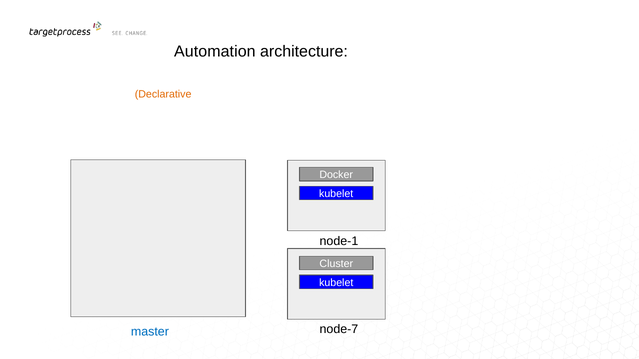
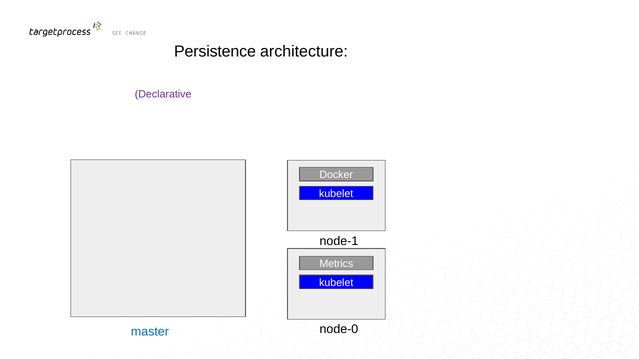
Automation: Automation -> Persistence (215, 52)
Declarative colour: orange -> purple (163, 94)
Cluster: Cluster -> Metrics (336, 264)
node-7: node-7 -> node-0 (339, 330)
